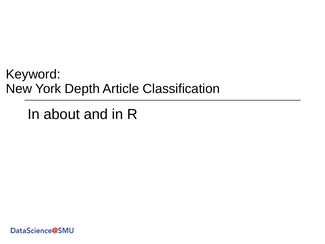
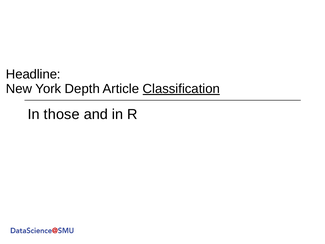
Keyword: Keyword -> Headline (33, 74)
Classification underline: none -> present (181, 89)
about: about -> those (62, 114)
